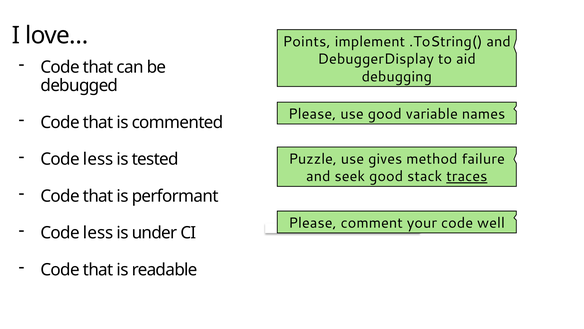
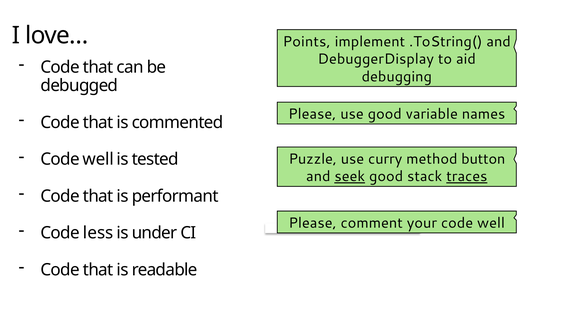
less: less -> well (98, 159)
gives: gives -> curry (385, 159)
failure: failure -> button (483, 159)
seek underline: none -> present (350, 176)
